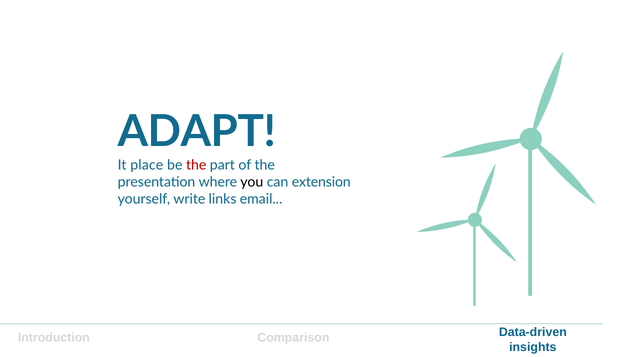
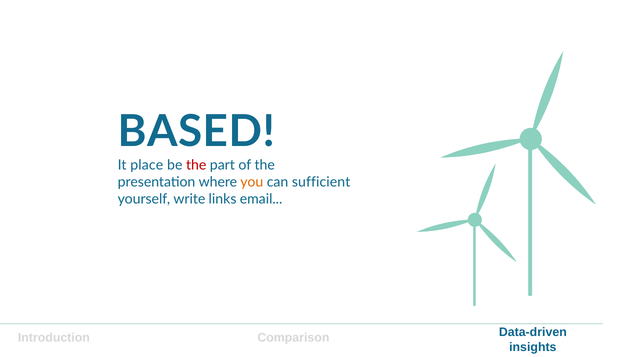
ADAPT: ADAPT -> BASED (196, 132)
you colour: black -> orange (252, 182)
extension: extension -> sufficient (321, 182)
